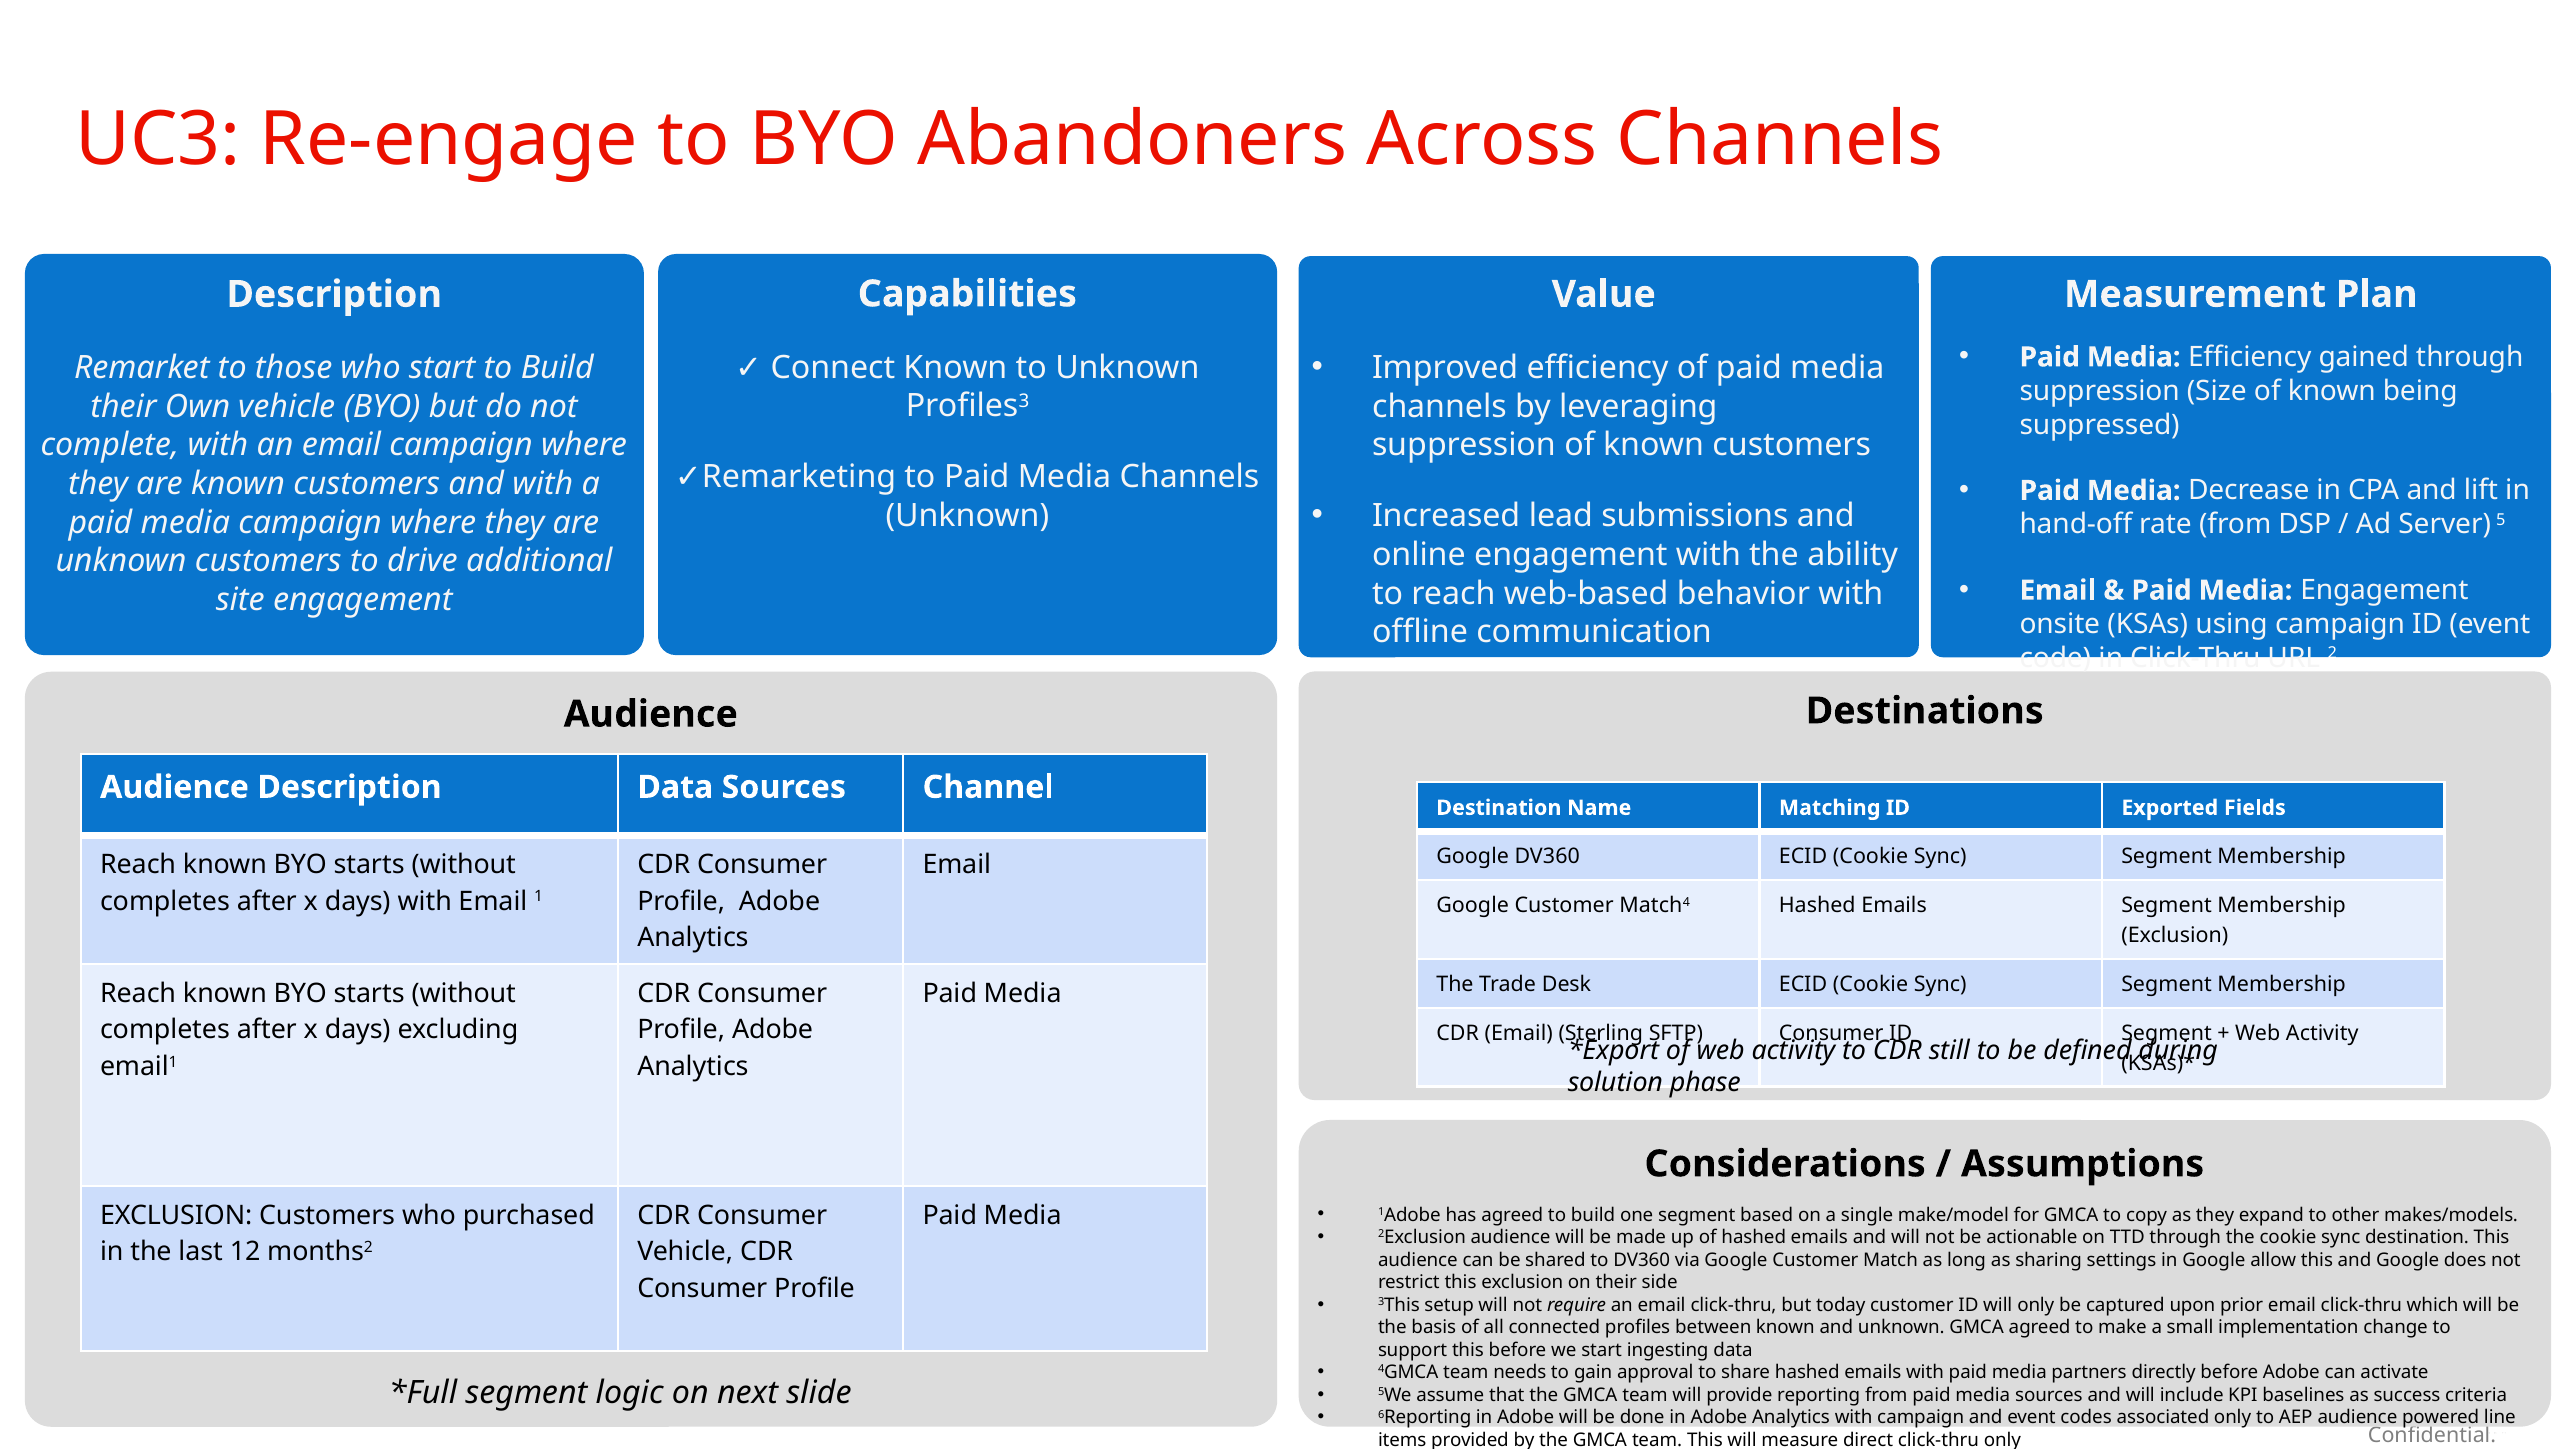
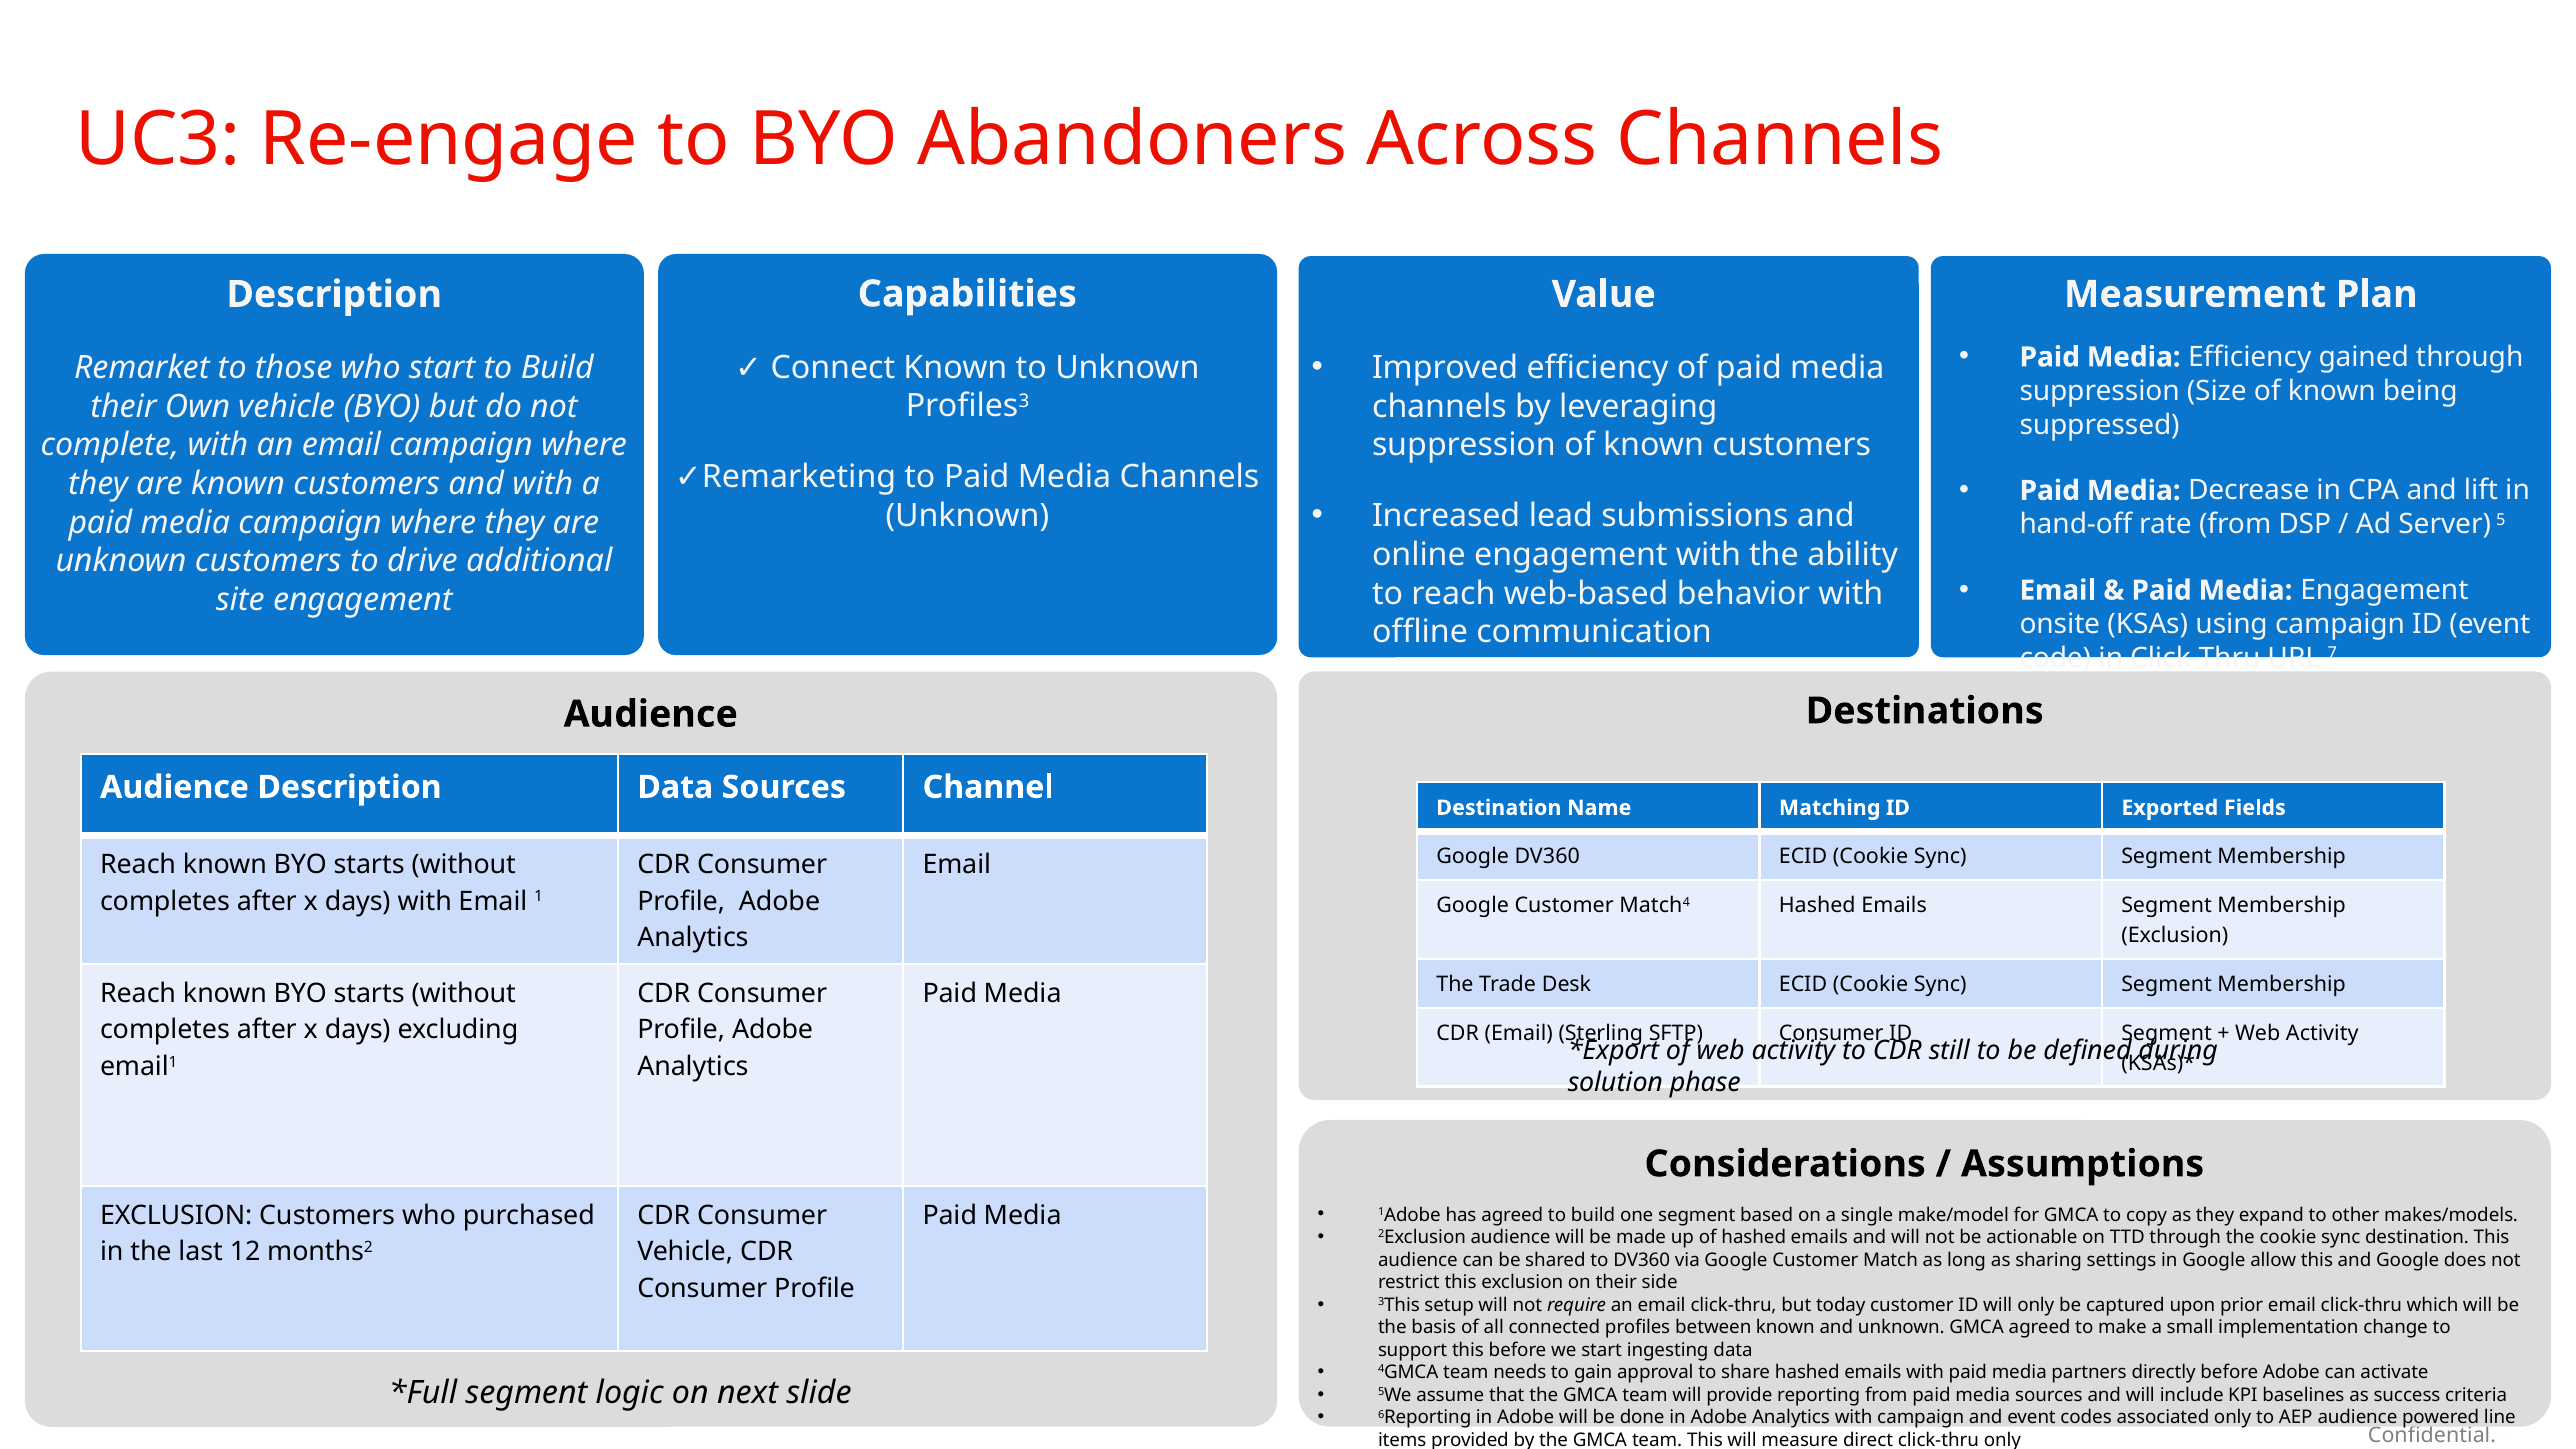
2: 2 -> 7 (2332, 653)
